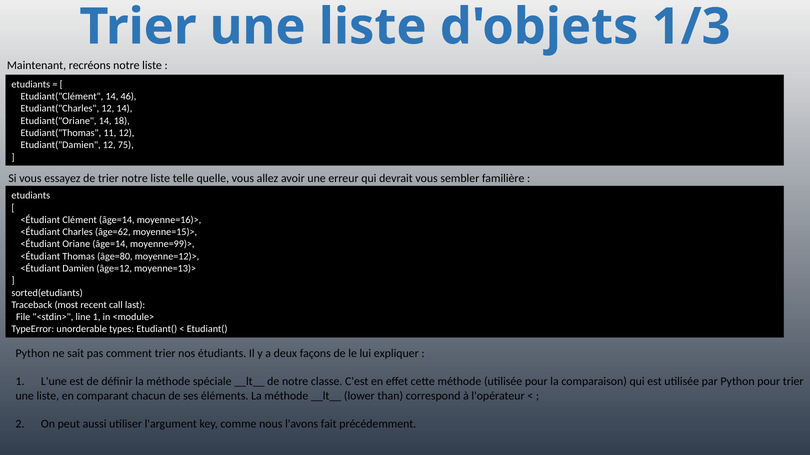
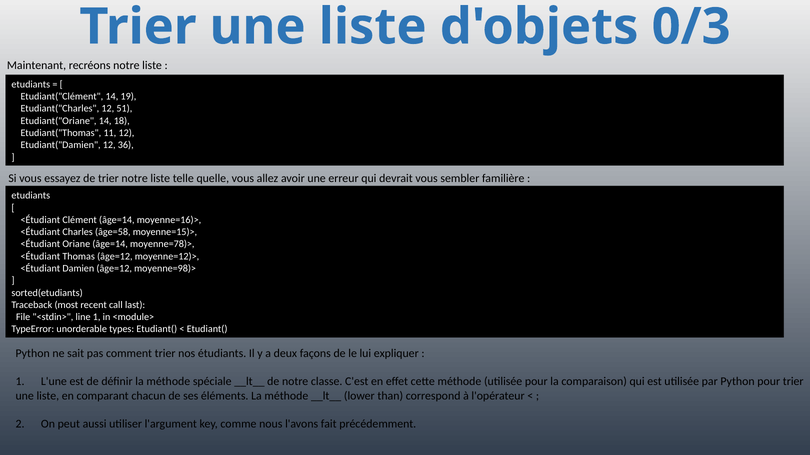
1/3: 1/3 -> 0/3 (691, 27)
46: 46 -> 19 (128, 97)
12 14: 14 -> 51 (124, 109)
75: 75 -> 36 (126, 145)
âge=62: âge=62 -> âge=58 (113, 232)
moyenne=99)>: moyenne=99)> -> moyenne=78)> (162, 244)
Thomas âge=80: âge=80 -> âge=12 (115, 257)
moyenne=13)>: moyenne=13)> -> moyenne=98)> (165, 269)
